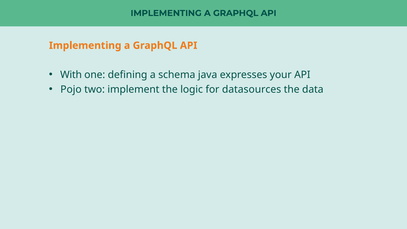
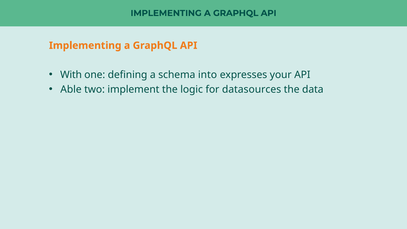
java: java -> into (208, 75)
Pojo: Pojo -> Able (71, 89)
